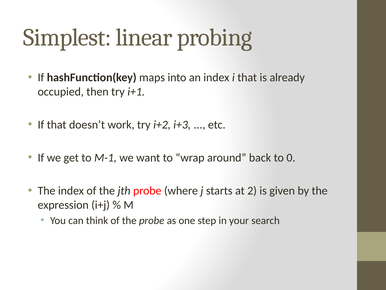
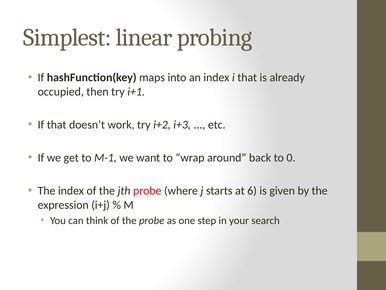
2: 2 -> 6 (252, 190)
